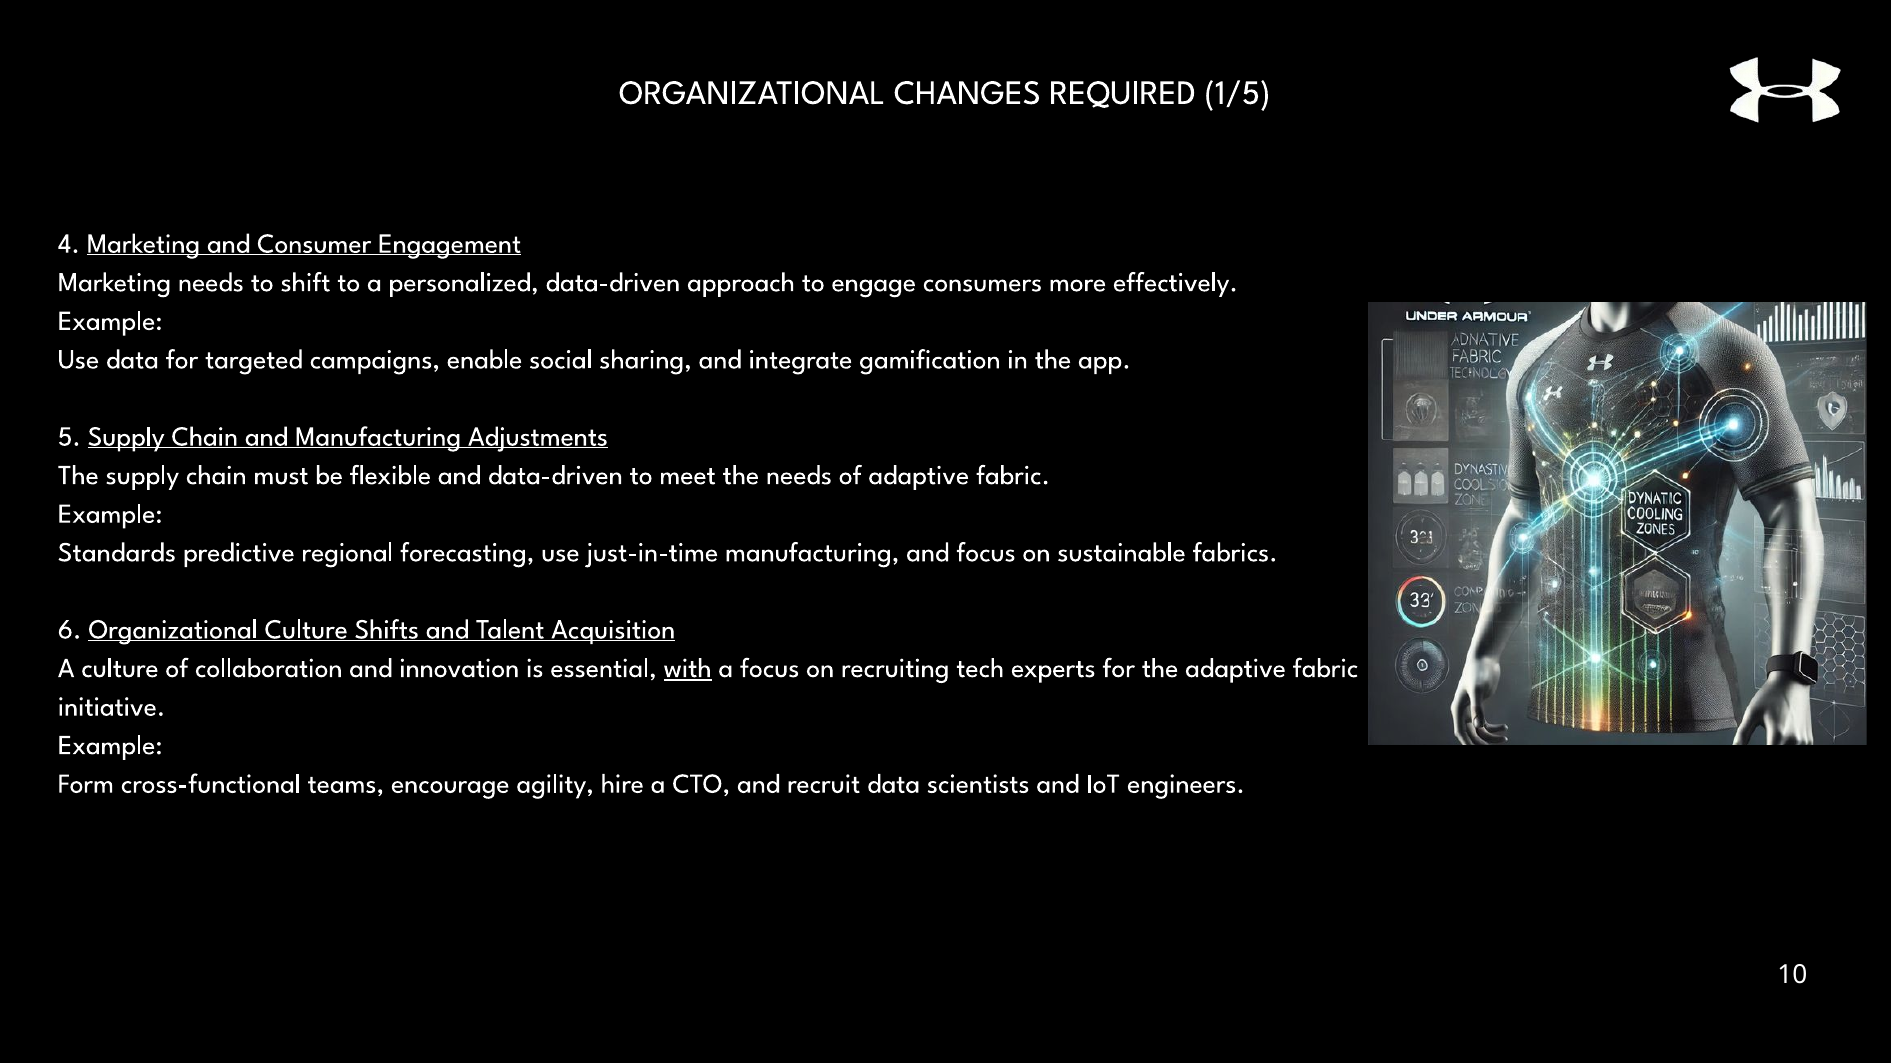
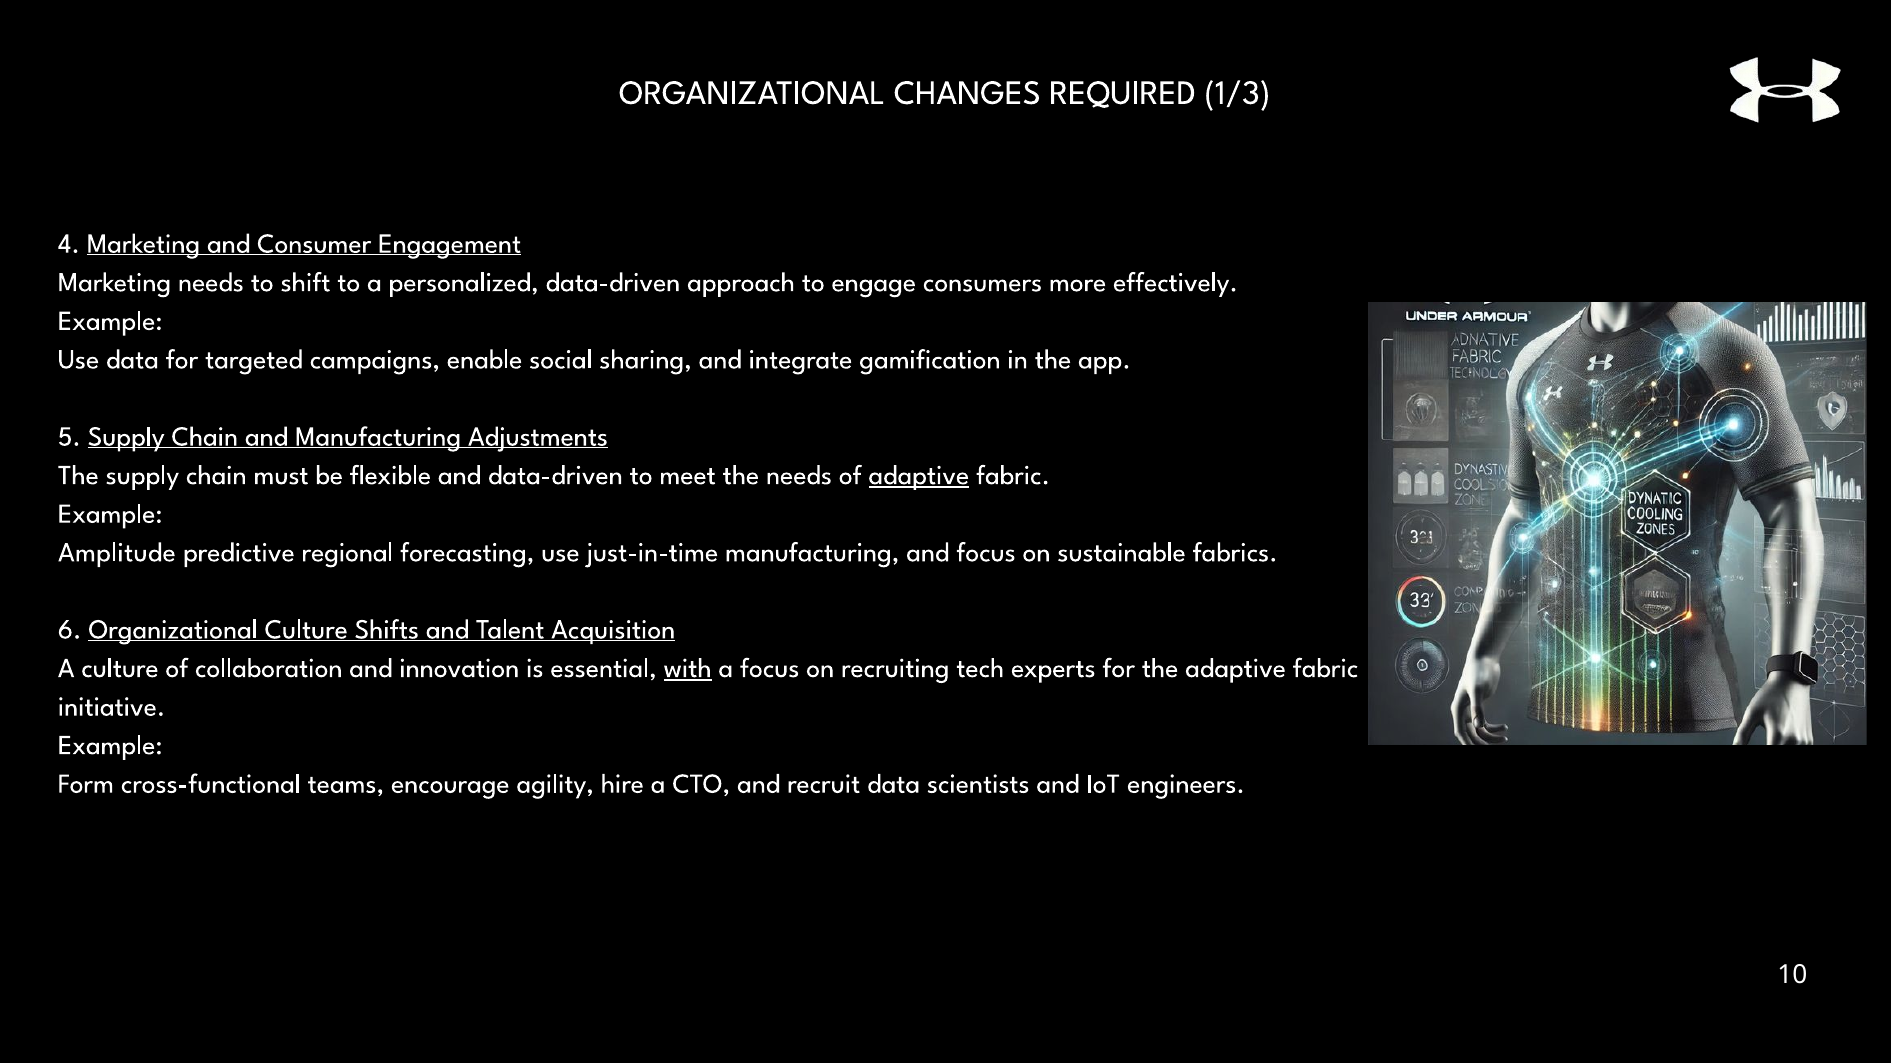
1/5: 1/5 -> 1/3 (1237, 93)
adaptive underline: none -> present (919, 475)
Standards: Standards -> Amplitude (117, 553)
